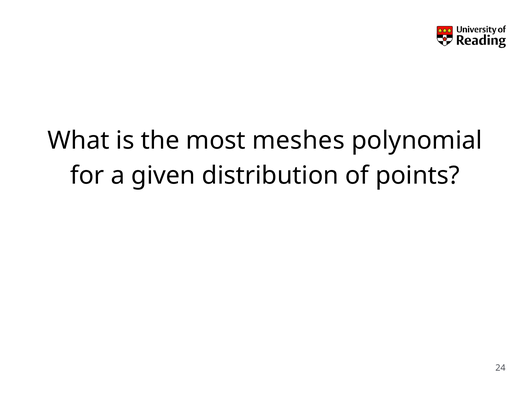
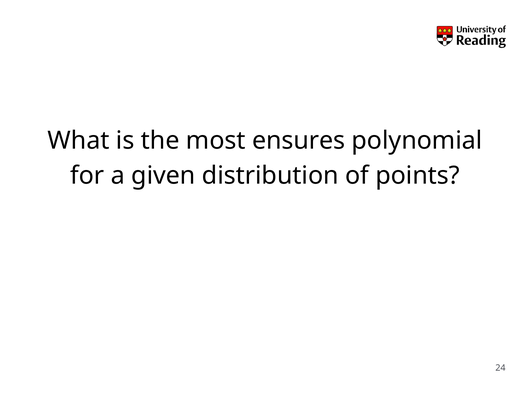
meshes: meshes -> ensures (299, 141)
